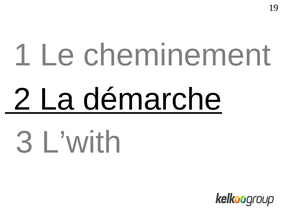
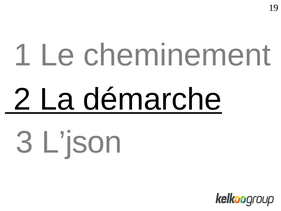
L’with: L’with -> L’json (82, 142)
